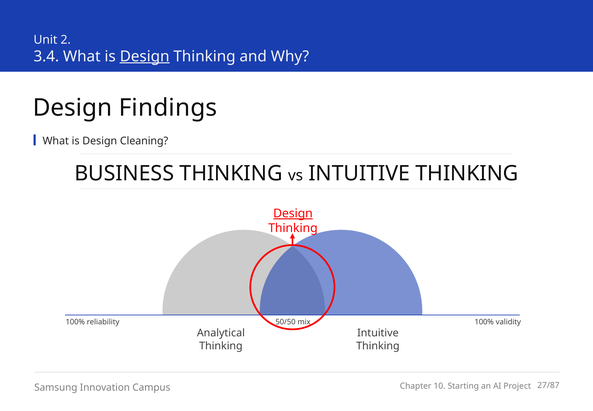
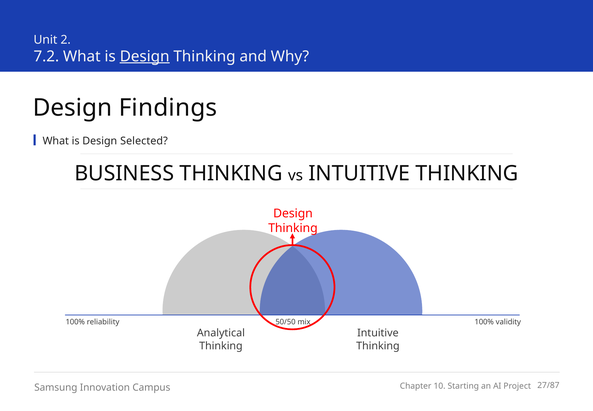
3.4: 3.4 -> 7.2 (46, 56)
Cleaning: Cleaning -> Selected (144, 141)
Design underline: present -> none (293, 213)
